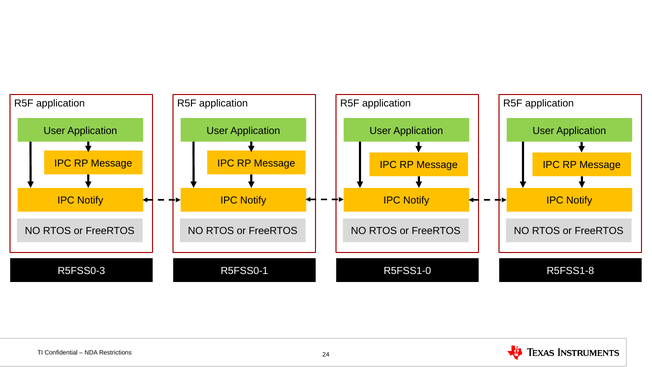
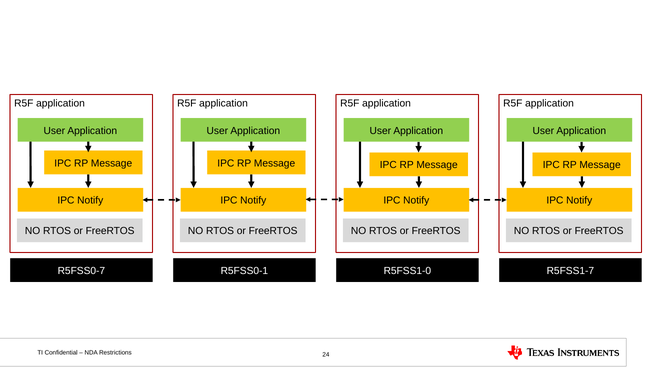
R5FSS0-3: R5FSS0-3 -> R5FSS0-7 (81, 271)
R5FSS1-8: R5FSS1-8 -> R5FSS1-7 (570, 271)
